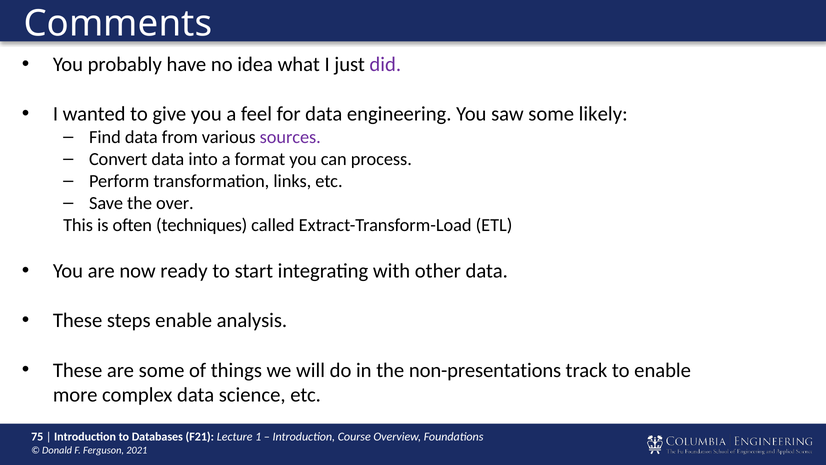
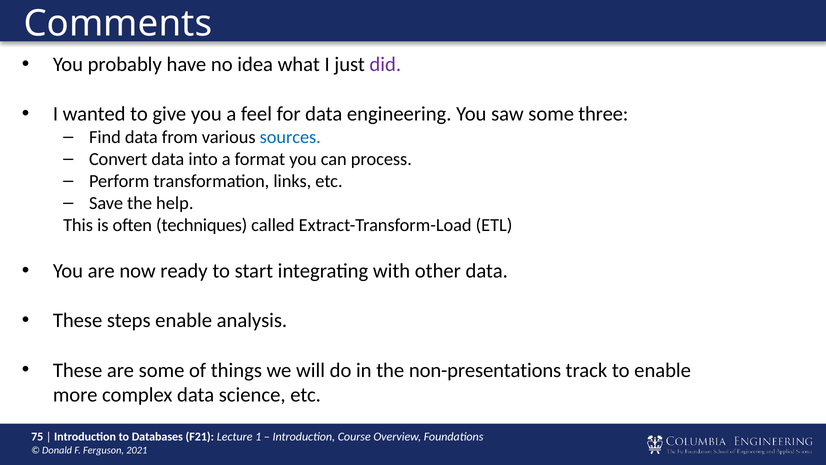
likely: likely -> three (603, 114)
sources colour: purple -> blue (290, 137)
over: over -> help (175, 203)
